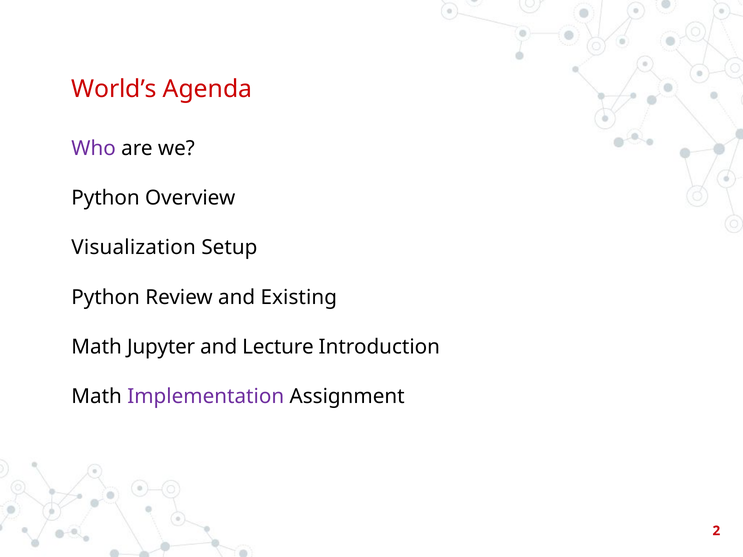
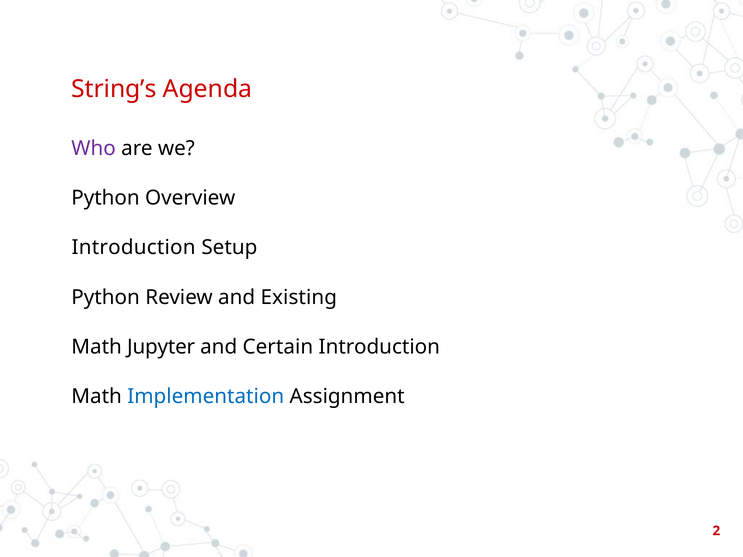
World’s: World’s -> String’s (114, 89)
Visualization: Visualization -> Introduction (134, 248)
Lecture: Lecture -> Certain (278, 347)
Implementation colour: purple -> blue (206, 396)
